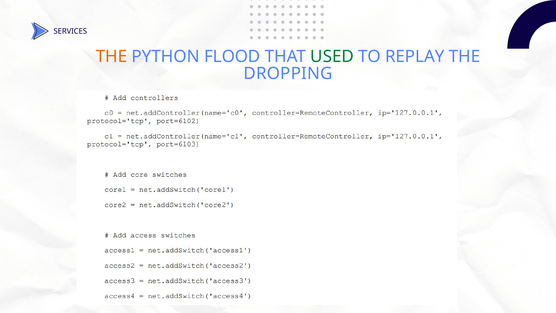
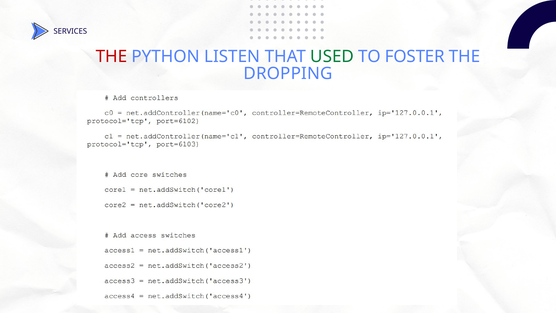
THE colour: orange -> red (112, 56)
FLOOD: FLOOD -> LISTEN (232, 56)
REPLAY: REPLAY -> FOSTER (415, 56)
